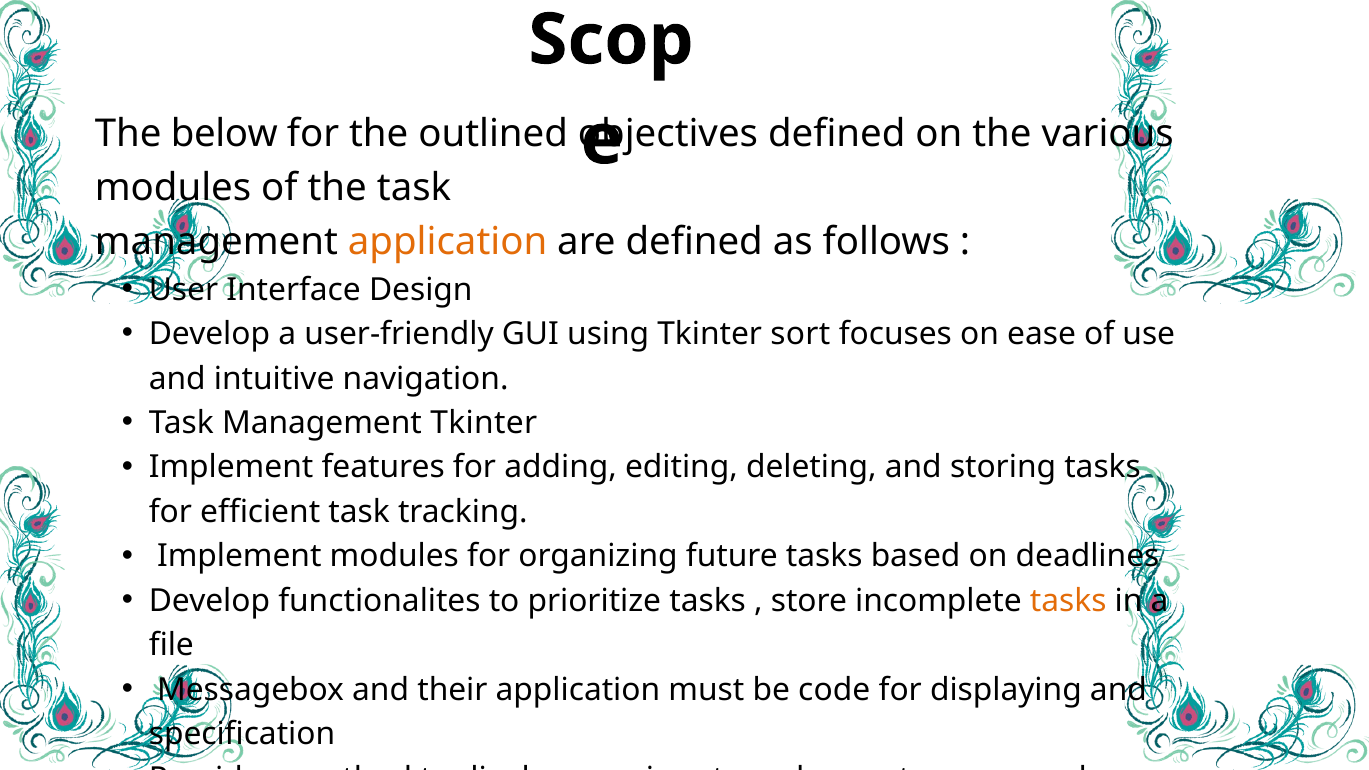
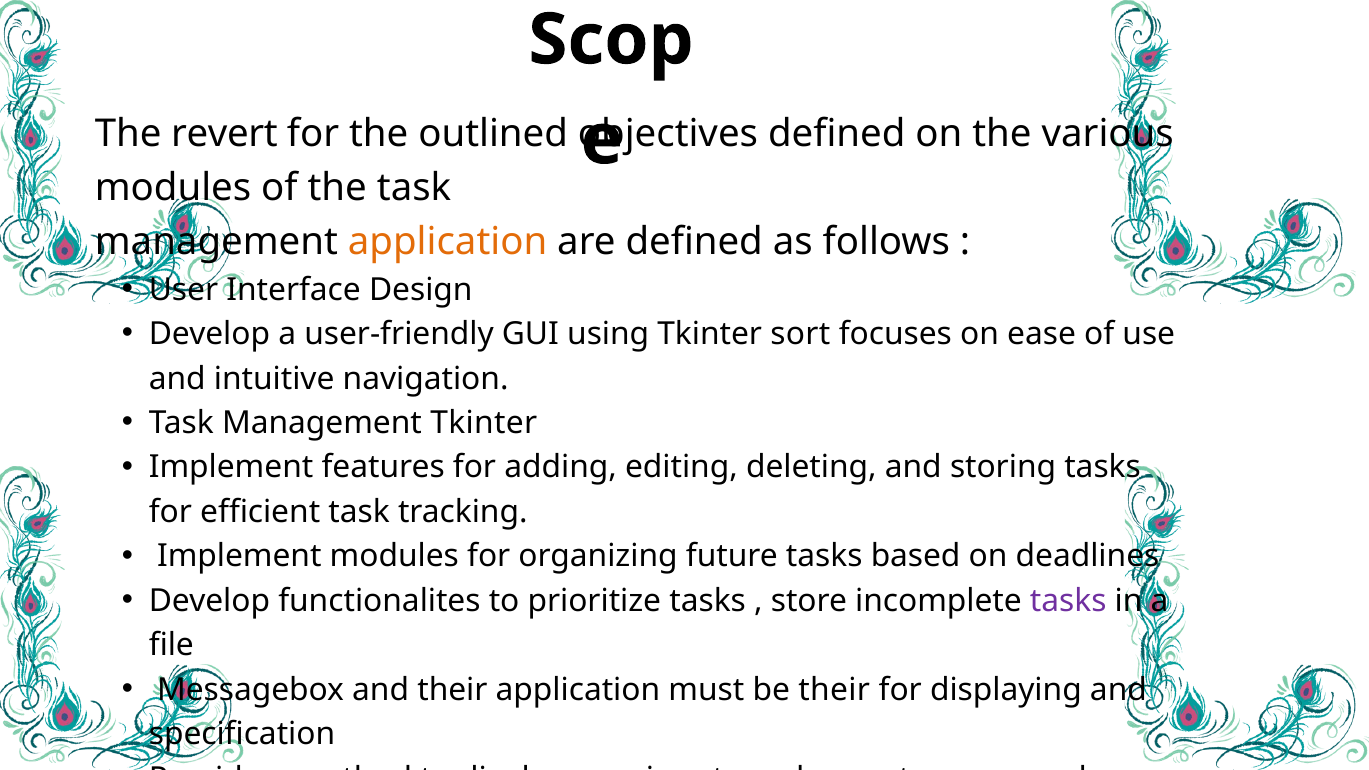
below: below -> revert (224, 134)
tasks colour: orange -> purple (1068, 601)
be code: code -> their (834, 690)
